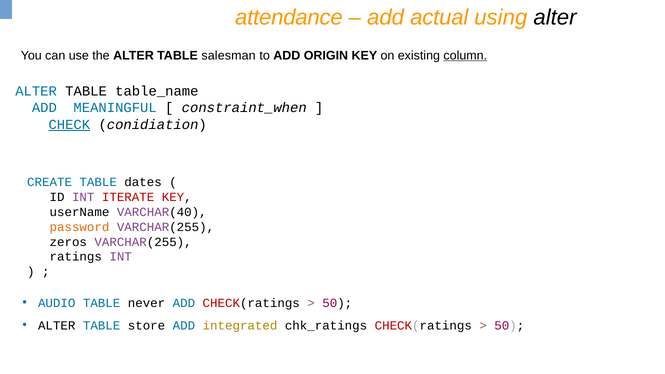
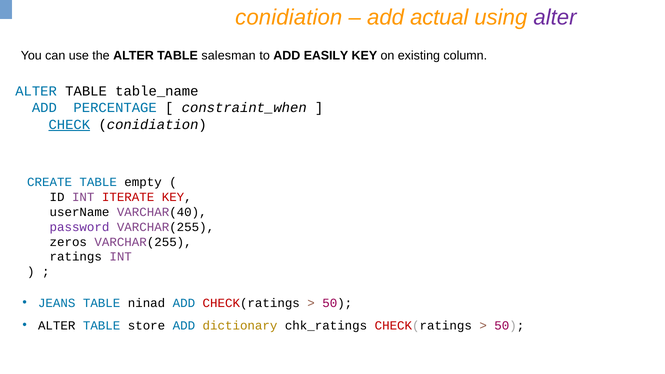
attendance: attendance -> conidiation (289, 17)
alter colour: black -> purple (555, 17)
ORIGIN: ORIGIN -> EASILY (326, 55)
column underline: present -> none (465, 55)
MEANINGFUL: MEANINGFUL -> PERCENTAGE (115, 108)
dates: dates -> empty (143, 182)
password colour: orange -> purple (79, 227)
AUDIO: AUDIO -> JEANS (57, 303)
never: never -> ninad (146, 303)
integrated: integrated -> dictionary (240, 326)
